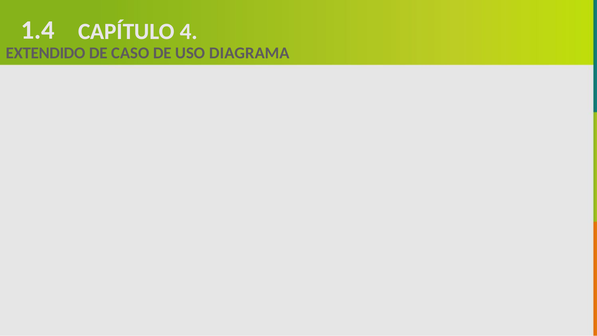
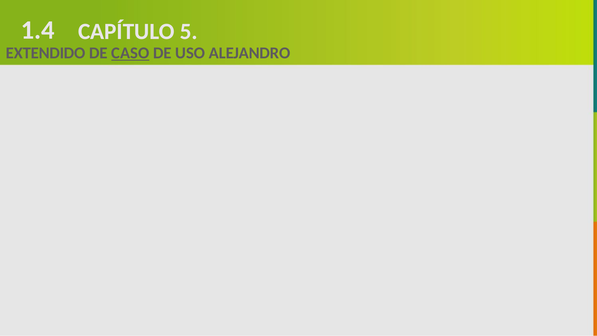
4: 4 -> 5 (189, 31)
CASO underline: none -> present (130, 53)
DIAGRAMA: DIAGRAMA -> ALEJANDRO (250, 53)
